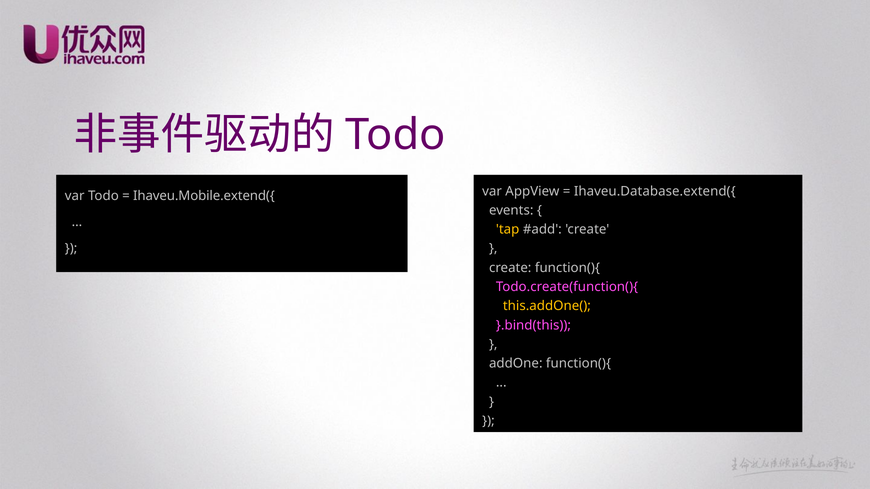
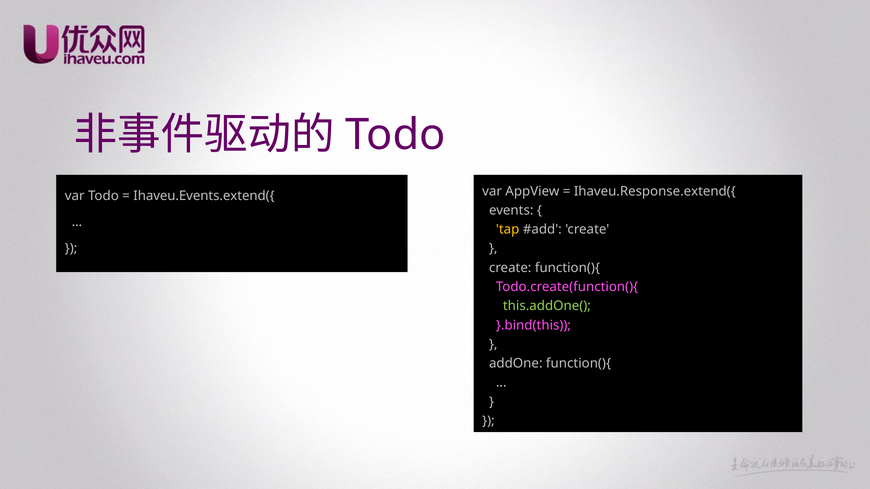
Ihaveu.Database.extend({: Ihaveu.Database.extend({ -> Ihaveu.Response.extend({ (655, 191)
Ihaveu.Mobile.extend({: Ihaveu.Mobile.extend({ -> Ihaveu.Events.extend({ (204, 196)
this.addOne( colour: yellow -> light green (547, 306)
